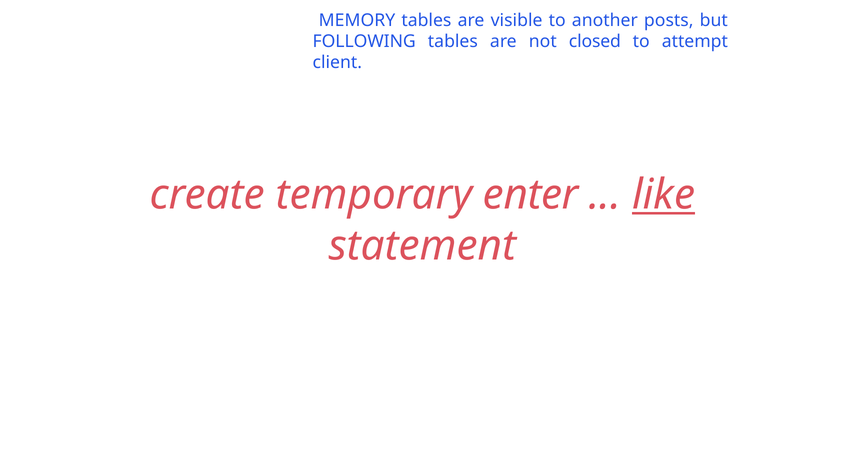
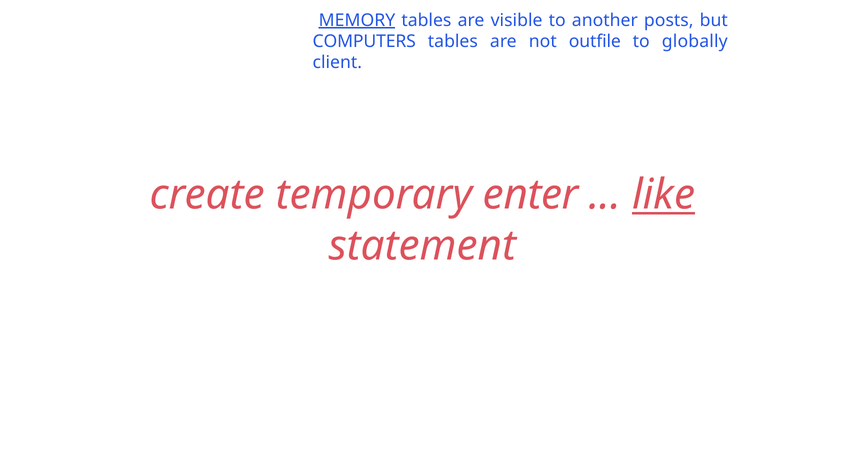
MEMORY underline: none -> present (357, 20)
FOLLOWING: FOLLOWING -> COMPUTERS (364, 41)
closed: closed -> outfile (595, 41)
attempt: attempt -> globally (695, 41)
